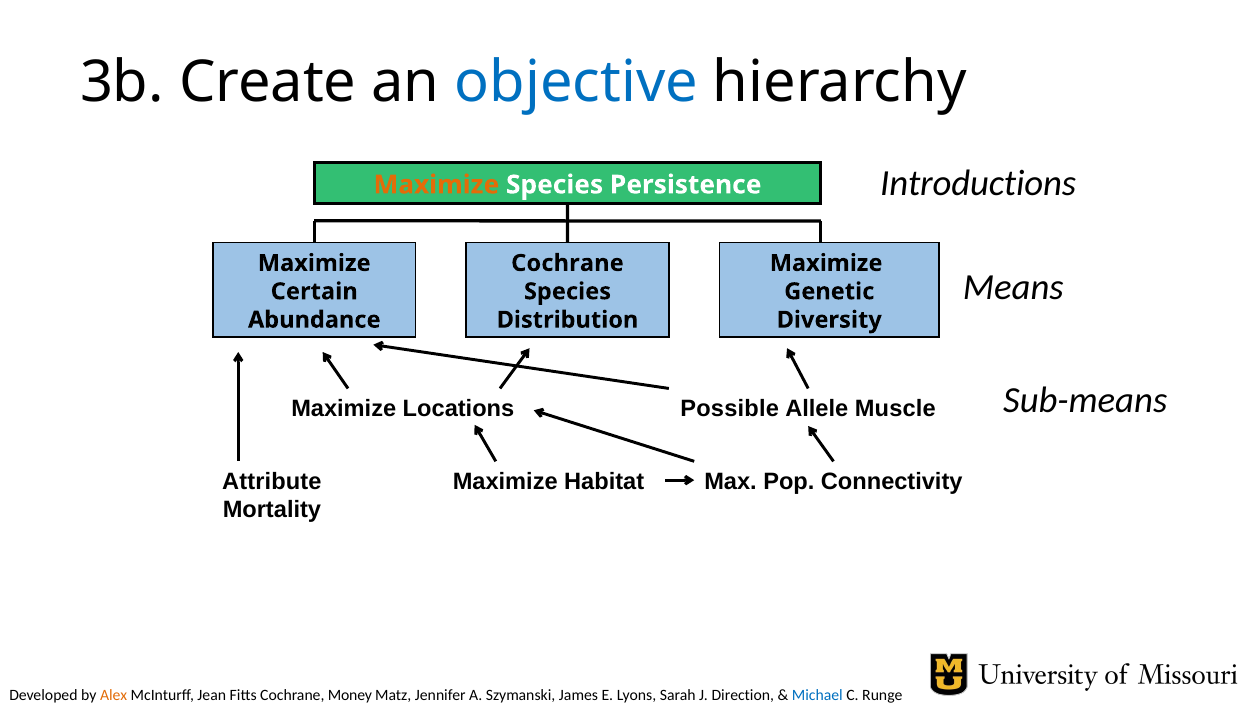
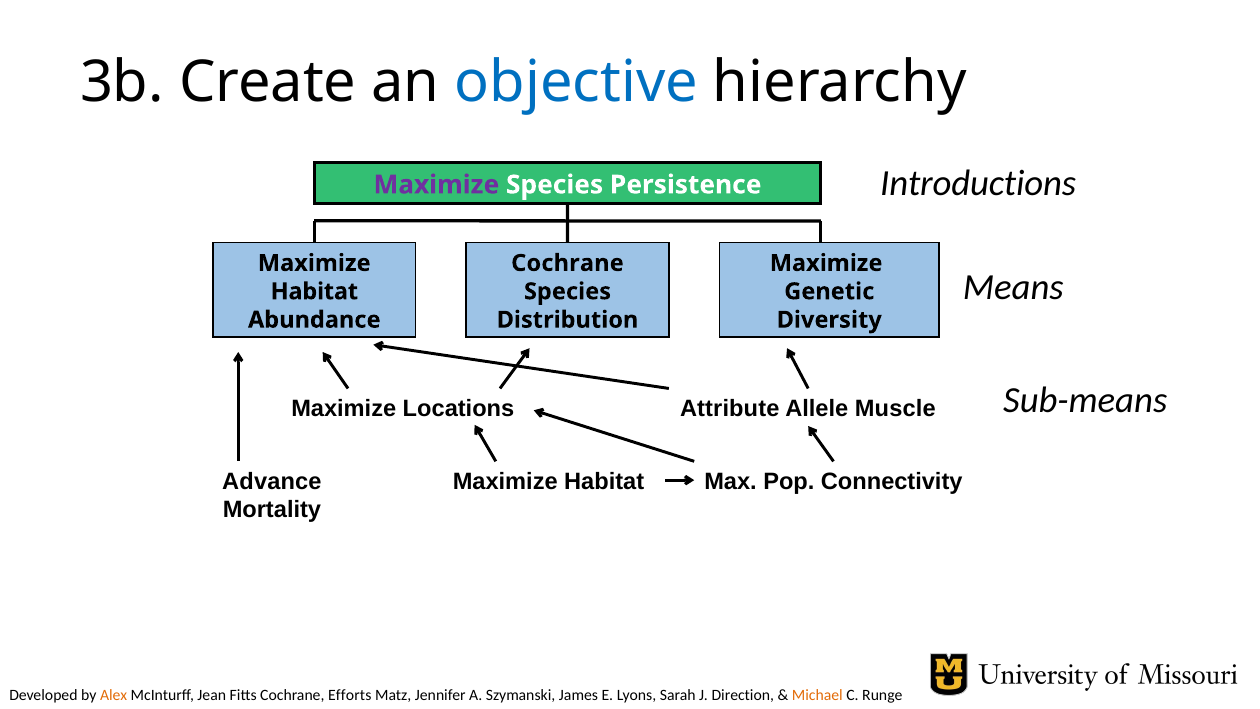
Maximize colour: orange -> purple (436, 185)
Certain: Certain -> Habitat (314, 291)
Possible: Possible -> Attribute (730, 409)
Attribute: Attribute -> Advance (272, 482)
Money: Money -> Efforts (350, 695)
Michael colour: blue -> orange (817, 695)
